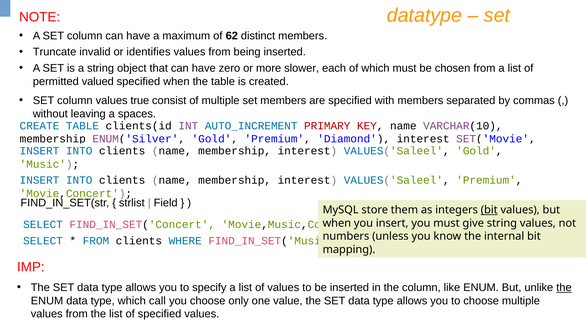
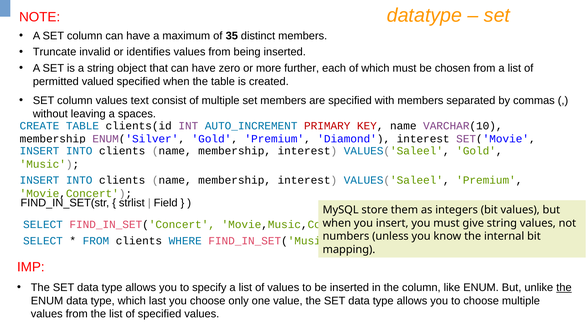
62: 62 -> 35 (232, 36)
slower: slower -> further (302, 68)
true: true -> text (140, 100)
bit underline: present -> none (489, 210)
call: call -> last (157, 300)
